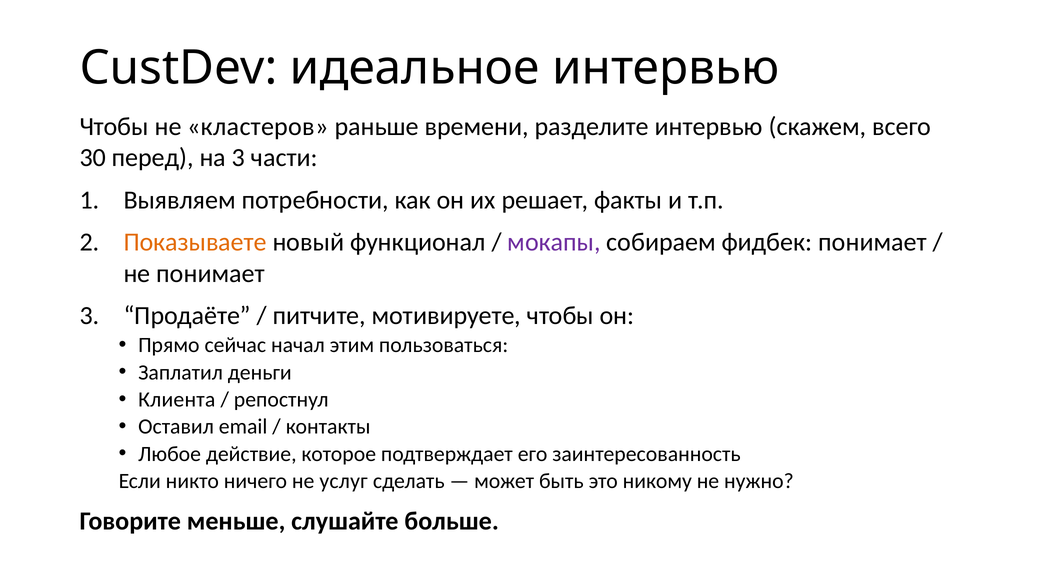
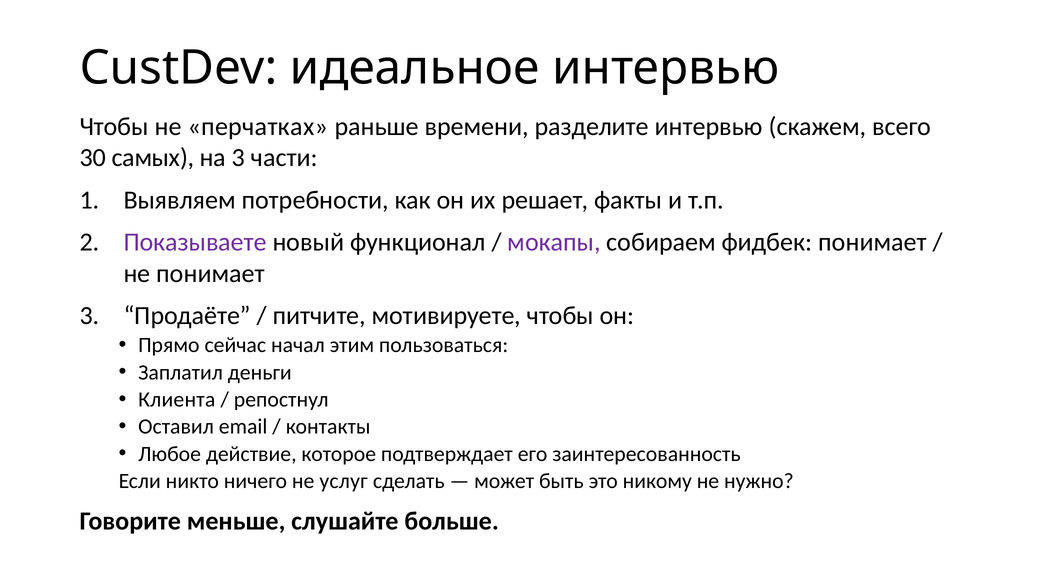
кластеров: кластеров -> перчатках (258, 126)
перед: перед -> самых (153, 158)
Показываете colour: orange -> purple (195, 242)
